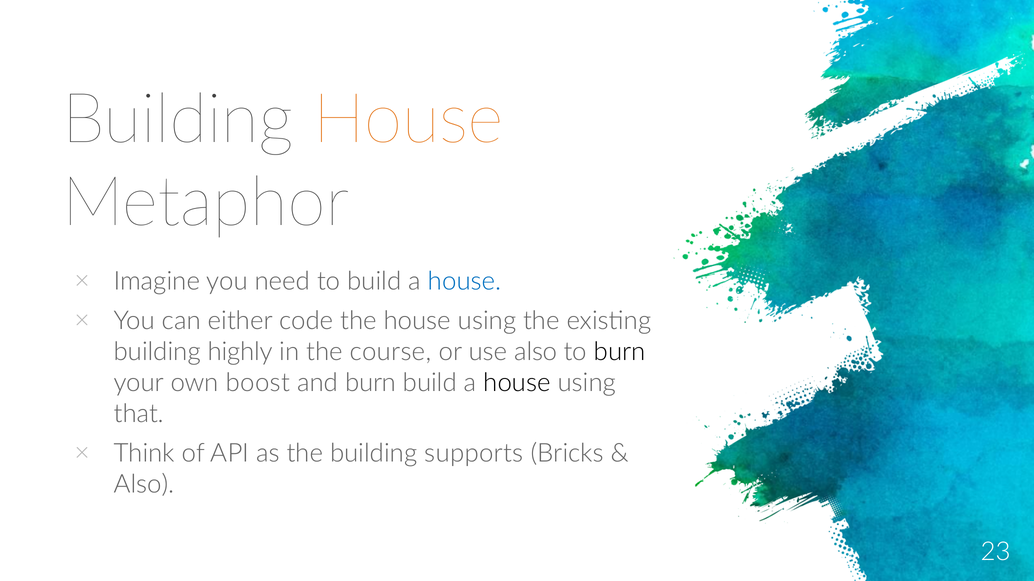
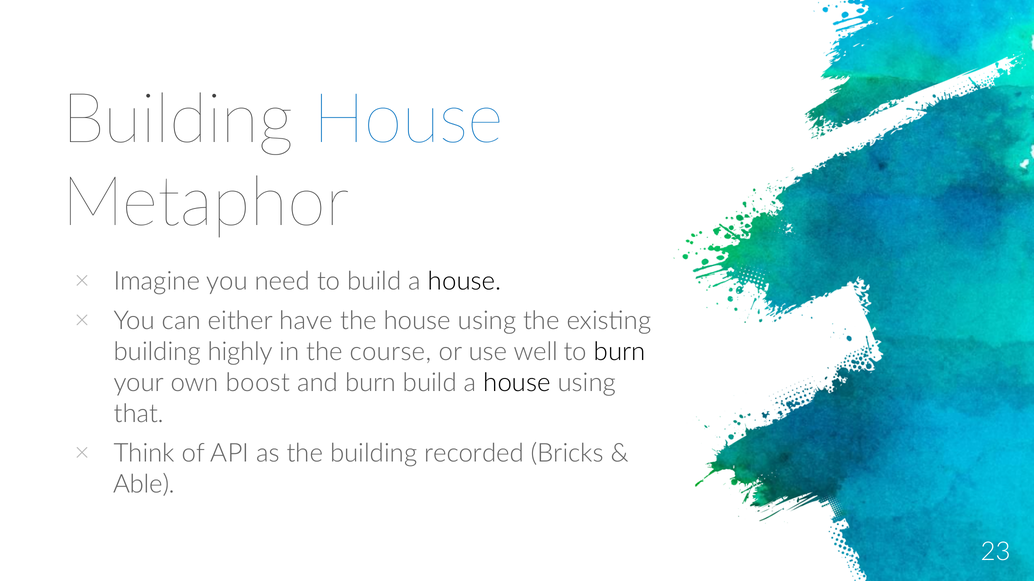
House colour: orange -> blue (408, 120)
house colour: blue -> black (465, 281)
code: code -> have (306, 321)
use also: also -> well (536, 352)
supports: supports -> recorded (474, 454)
Also: Also -> Able (144, 485)
